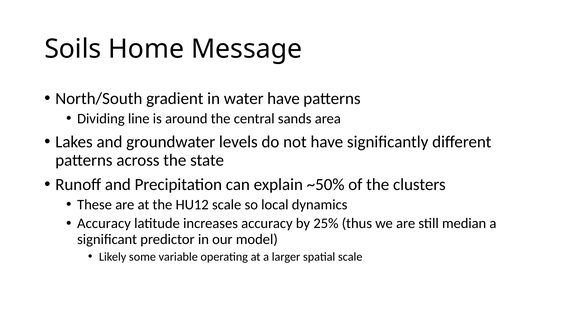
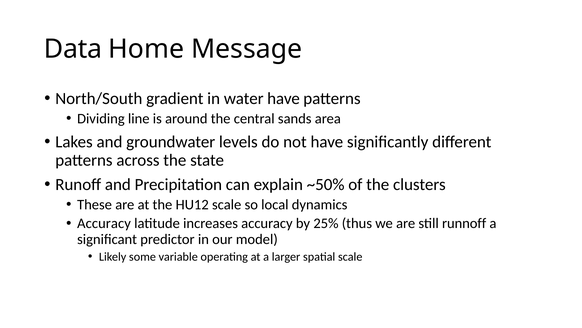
Soils: Soils -> Data (73, 49)
median: median -> runnoff (464, 223)
